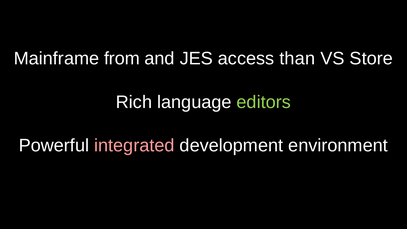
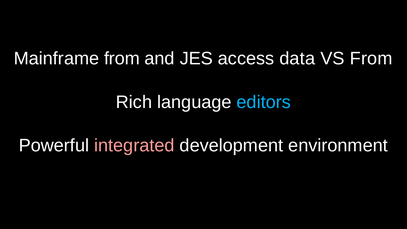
than: than -> data (297, 59)
VS Store: Store -> From (371, 59)
editors colour: light green -> light blue (264, 102)
